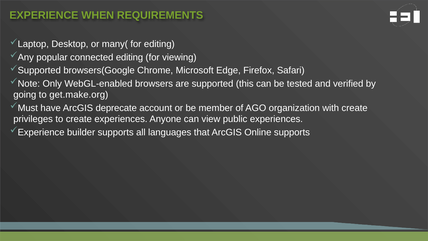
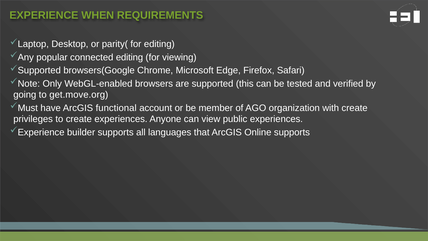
many(: many( -> parity( (115, 44)
get.make.org: get.make.org -> get.move.org (79, 95)
deprecate: deprecate -> functional (116, 108)
